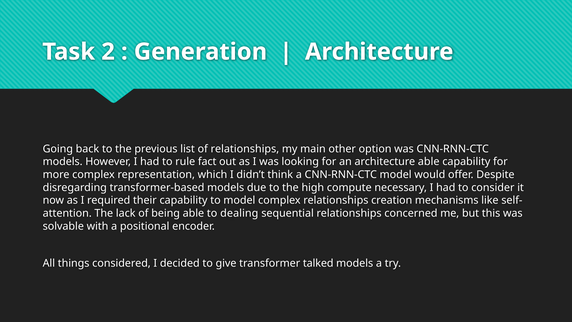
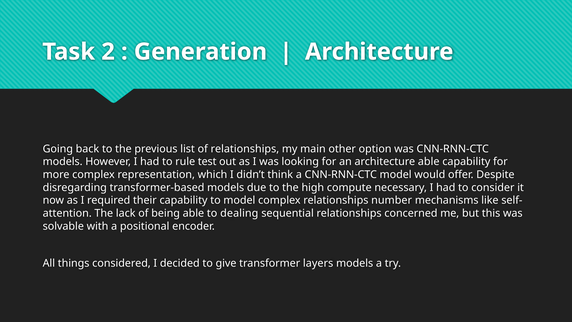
fact: fact -> test (207, 162)
creation: creation -> number (392, 200)
talked: talked -> layers (318, 263)
